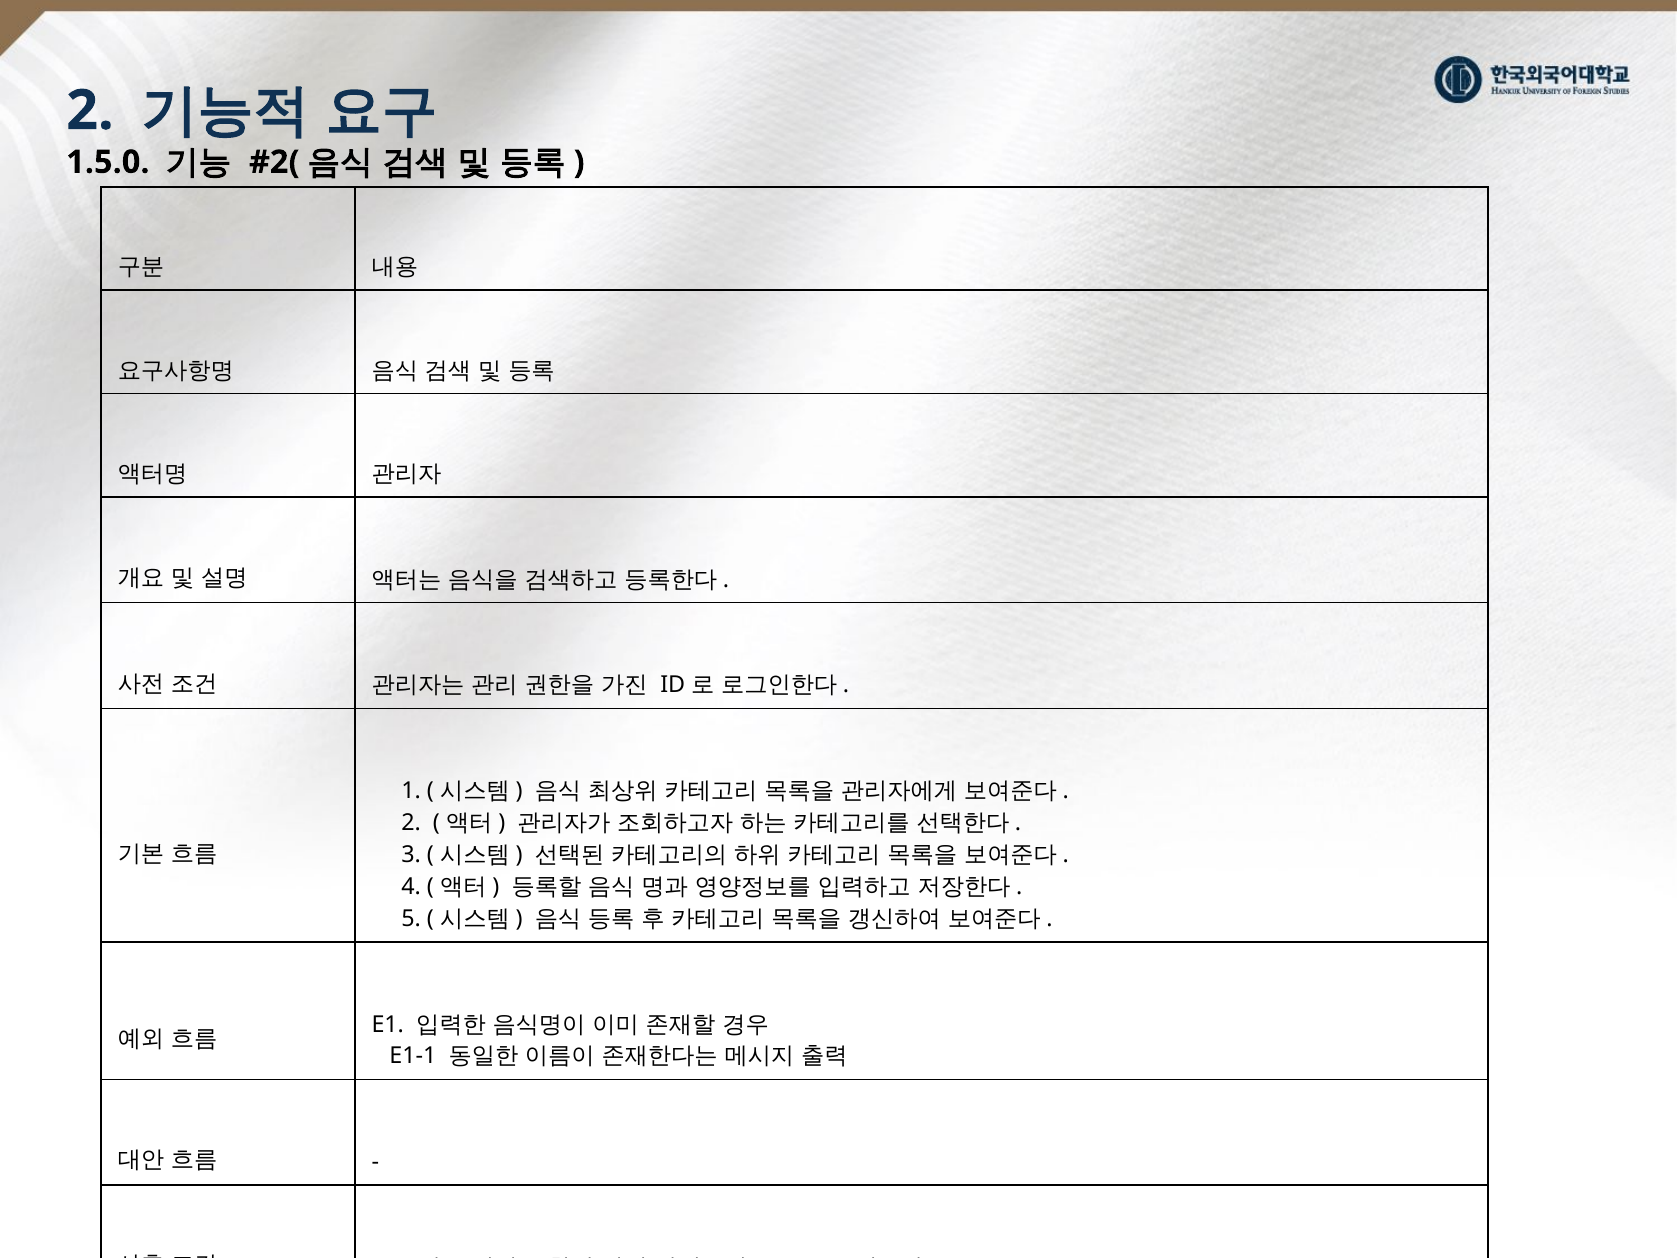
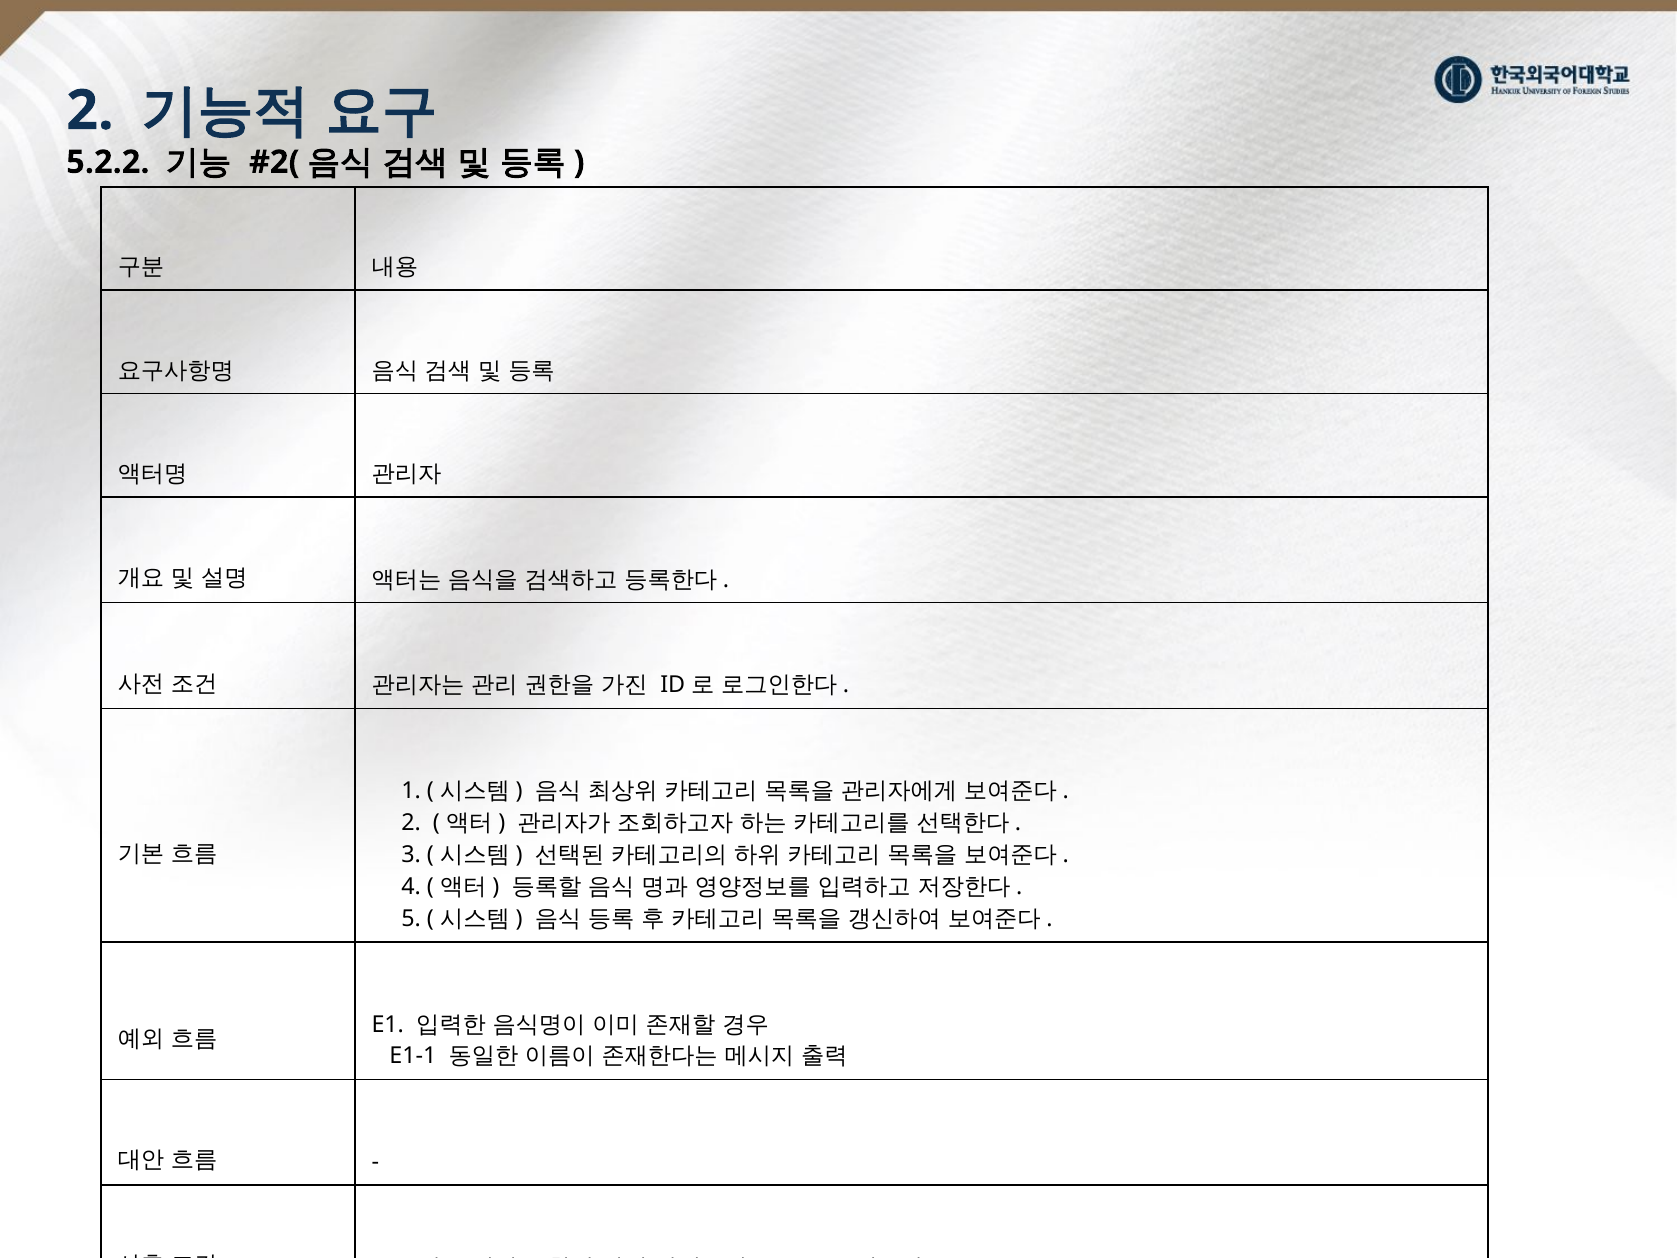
1.5.0: 1.5.0 -> 5.2.2 (108, 162)
